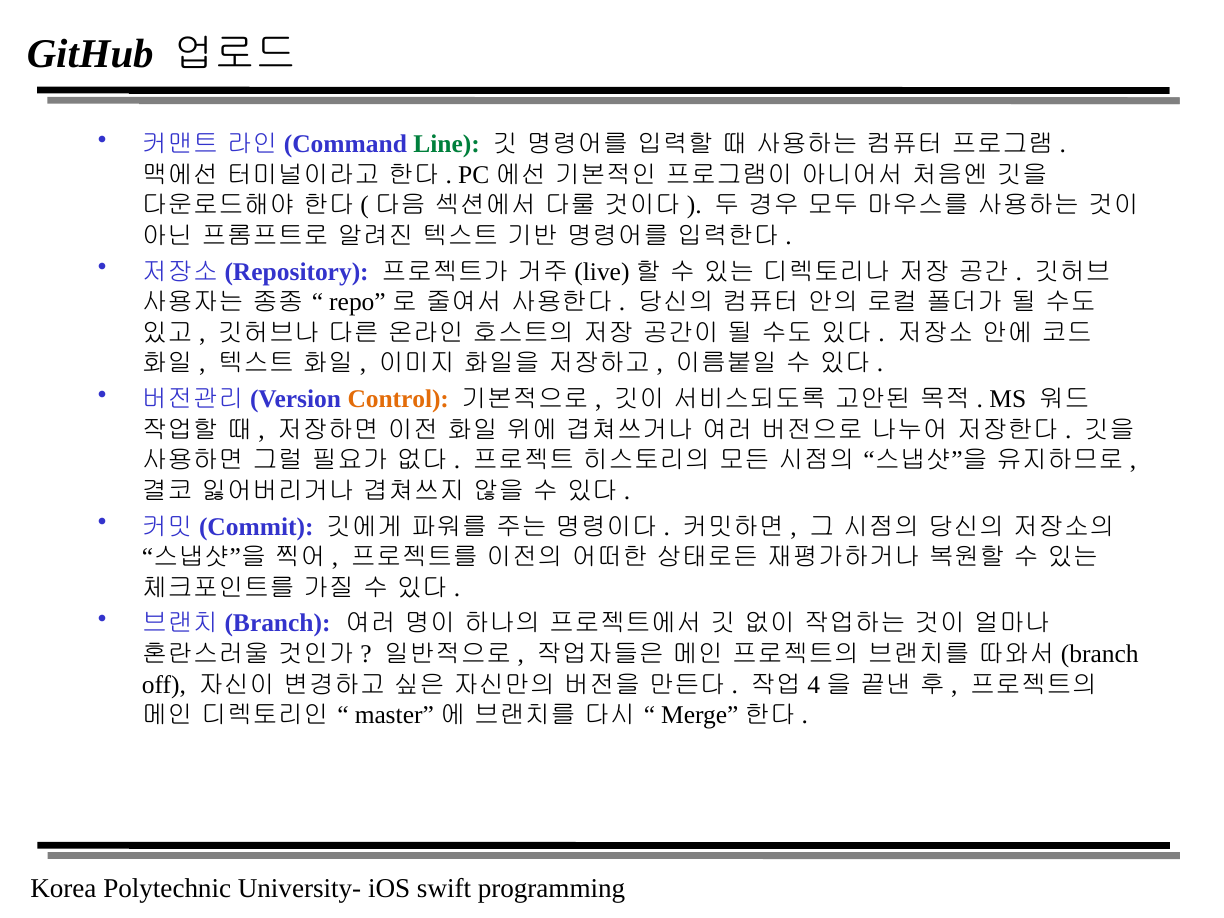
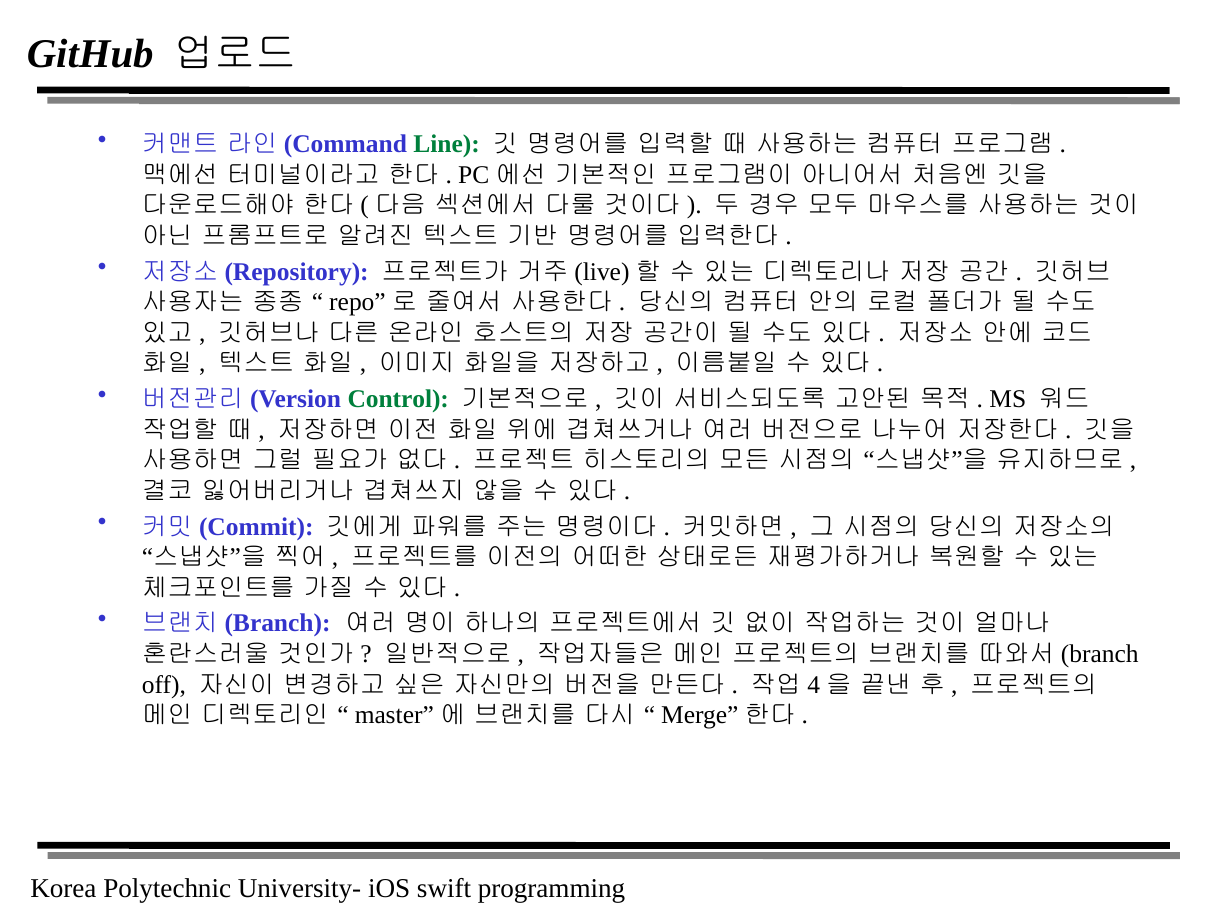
Control colour: orange -> green (398, 399)
